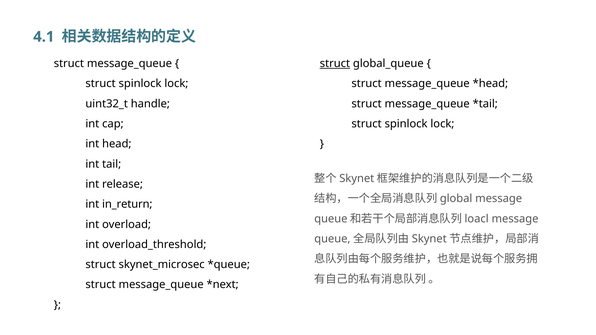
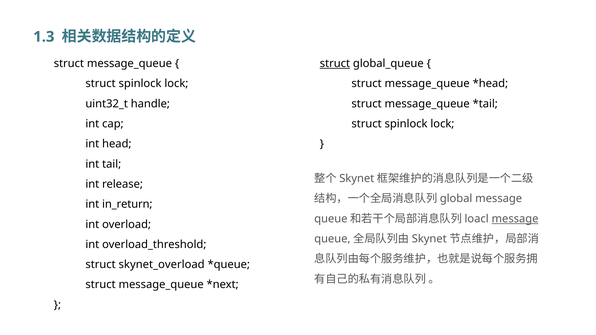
4.1: 4.1 -> 1.3 (44, 37)
message underline: none -> present (515, 219)
skynet_microsec: skynet_microsec -> skynet_overload (162, 265)
